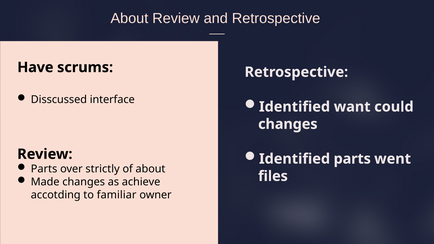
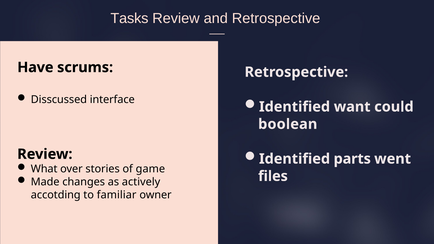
About: About -> Tasks (129, 18)
changes: changes -> boolean (288, 124)
Parts: Parts -> What (44, 169)
strictly: strictly -> stories (103, 169)
of about: about -> game (150, 169)
achieve: achieve -> actively (141, 182)
